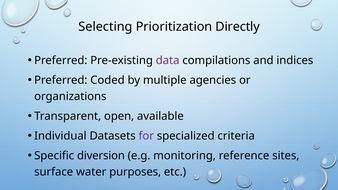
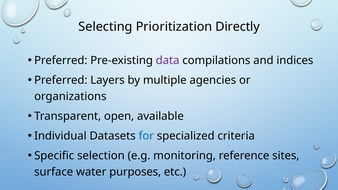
Coded: Coded -> Layers (108, 80)
for colour: purple -> blue (146, 136)
diversion: diversion -> selection (101, 156)
